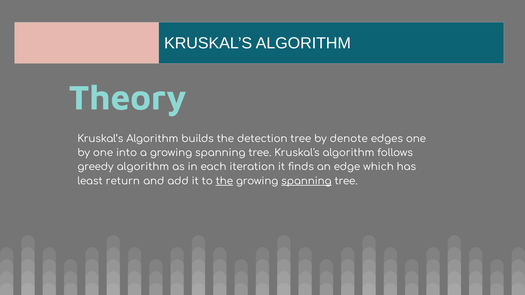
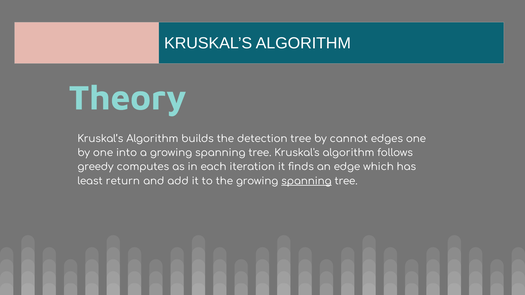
denote: denote -> cannot (349, 139)
greedy algorithm: algorithm -> computes (143, 167)
the underline: present -> none (224, 181)
